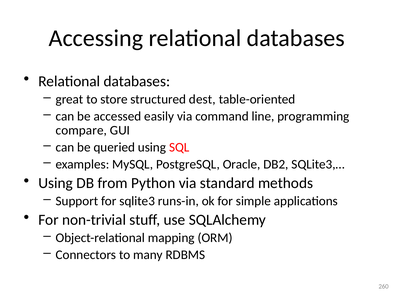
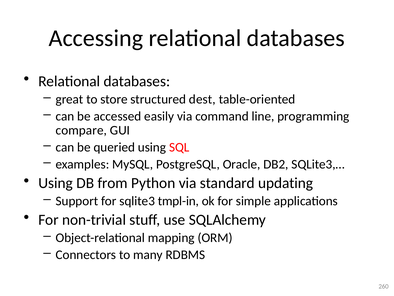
methods: methods -> updating (286, 183)
runs-in: runs-in -> tmpl-in (178, 201)
